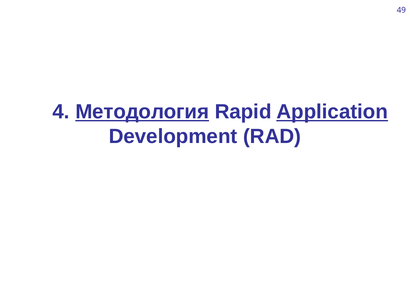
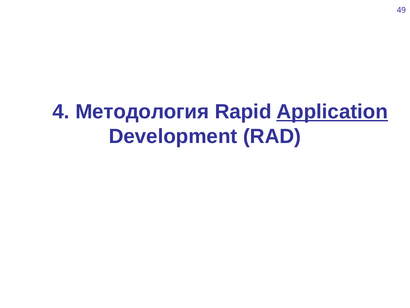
Методология underline: present -> none (142, 112)
